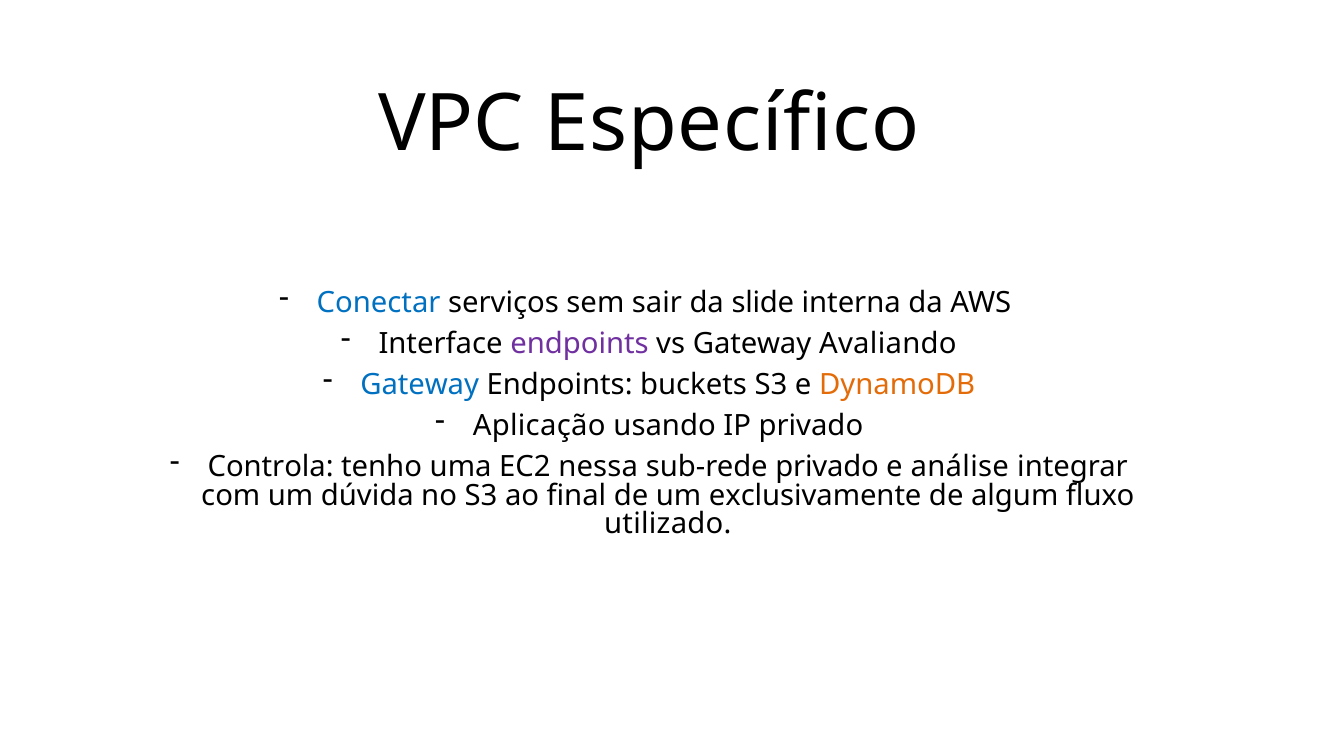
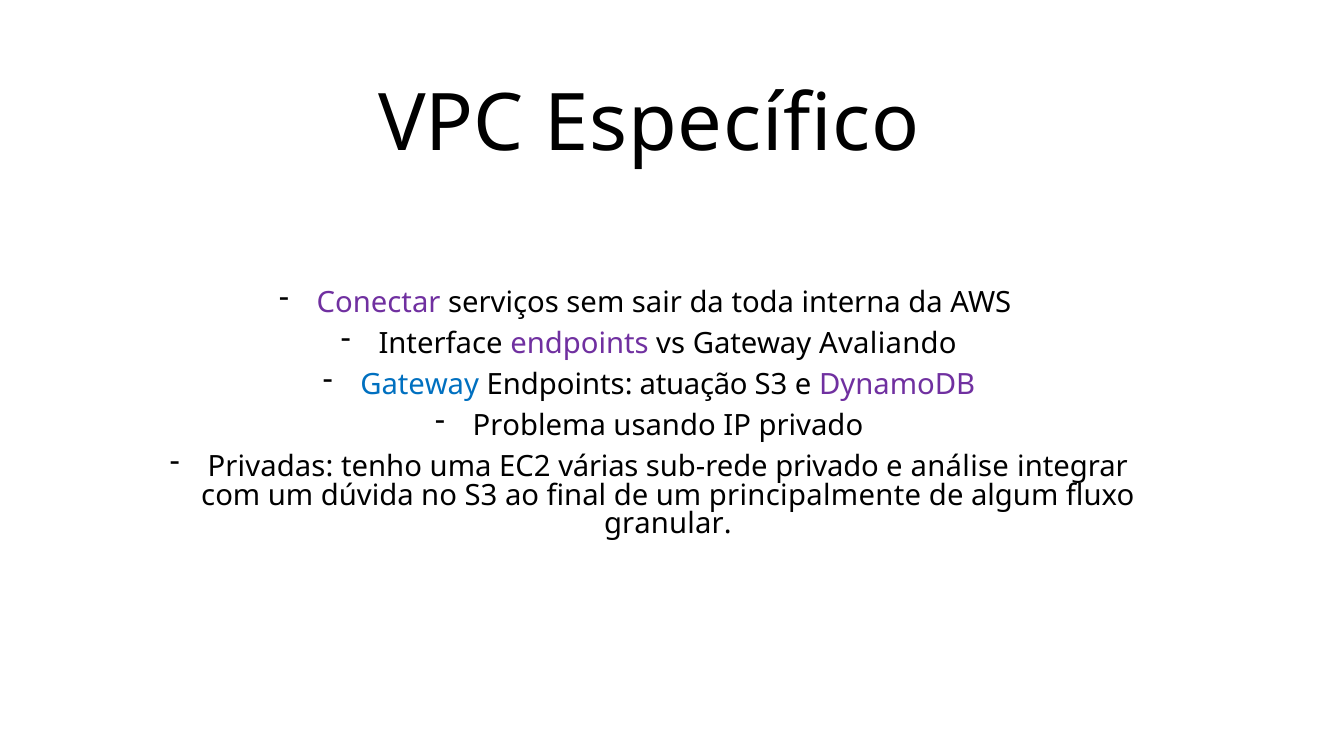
Conectar colour: blue -> purple (379, 303)
slide: slide -> toda (763, 303)
buckets: buckets -> atuação (694, 385)
DynamoDB colour: orange -> purple (897, 385)
Aplicação: Aplicação -> Problema (539, 426)
Controla: Controla -> Privadas (271, 467)
nessa: nessa -> várias (598, 467)
exclusivamente: exclusivamente -> principalmente (815, 495)
utilizado: utilizado -> granular (668, 524)
